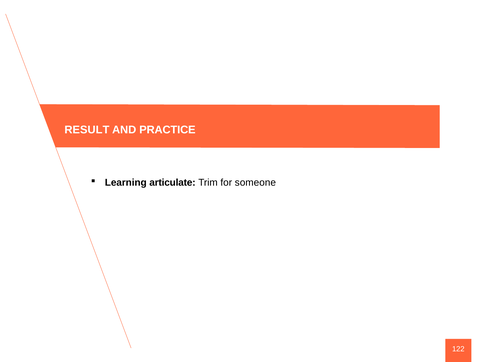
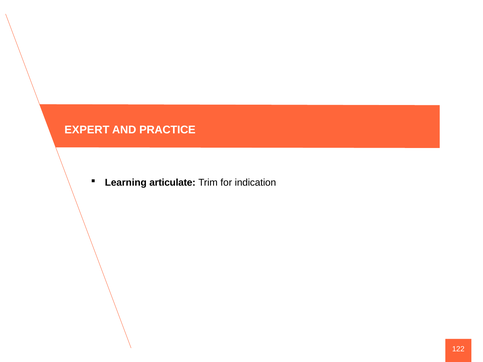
RESULT: RESULT -> EXPERT (87, 130)
someone: someone -> indication (255, 183)
